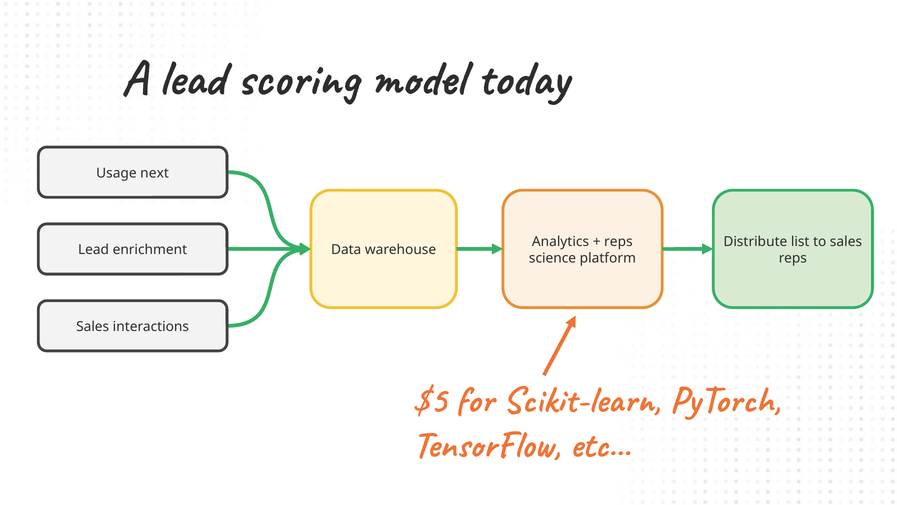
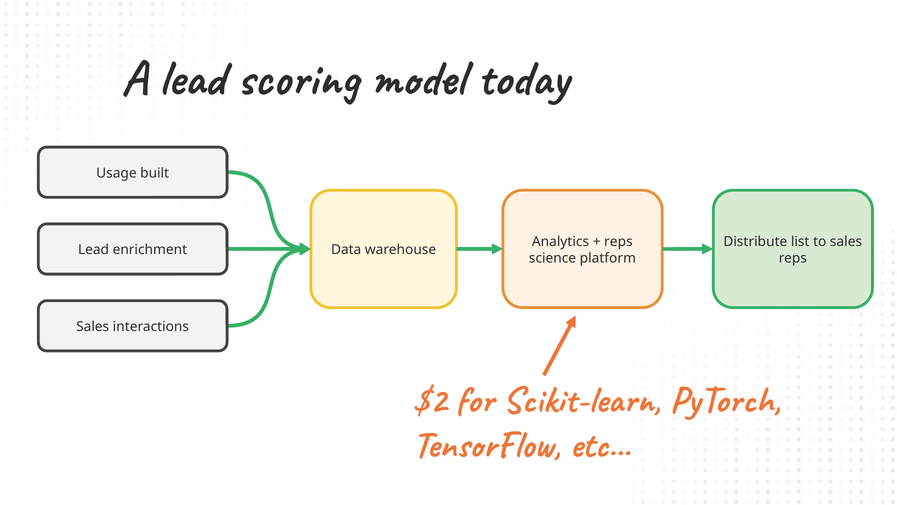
next: next -> built (155, 173)
$5: $5 -> $2 (430, 399)
